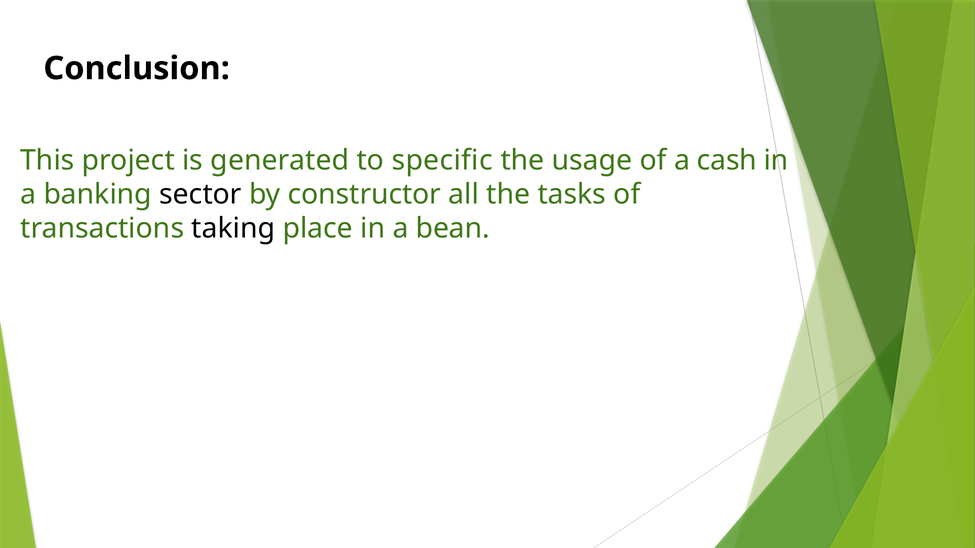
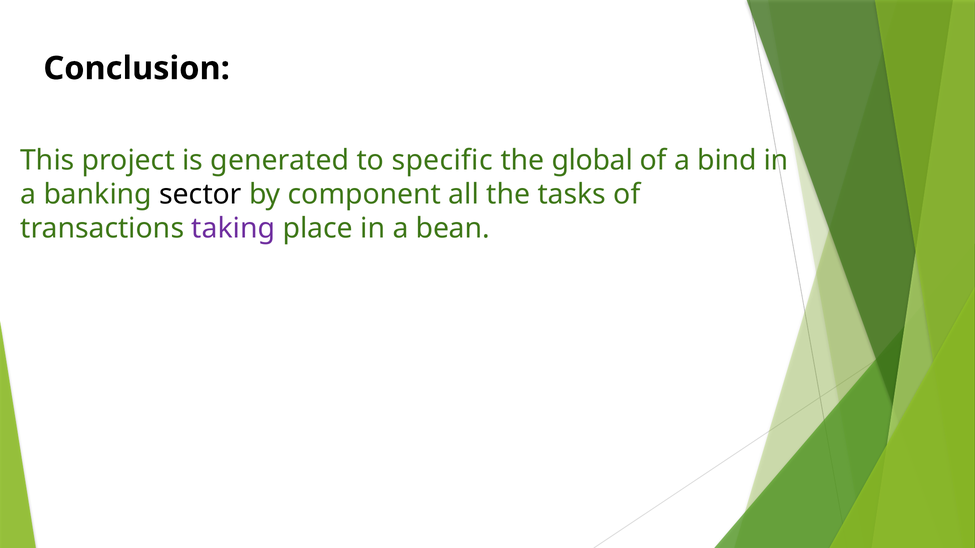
usage: usage -> global (592, 160)
cash: cash -> bind (727, 160)
constructor: constructor -> component (364, 194)
taking colour: black -> purple (233, 229)
